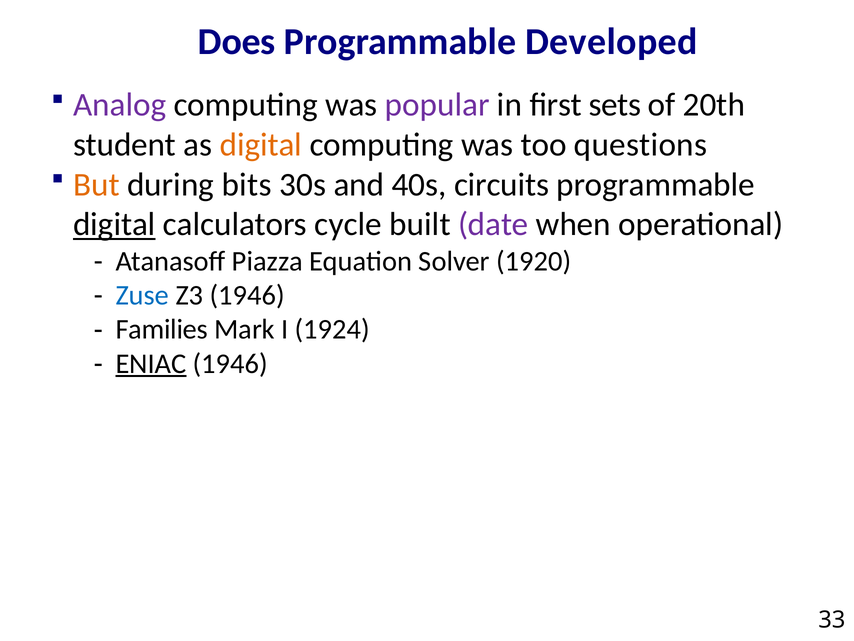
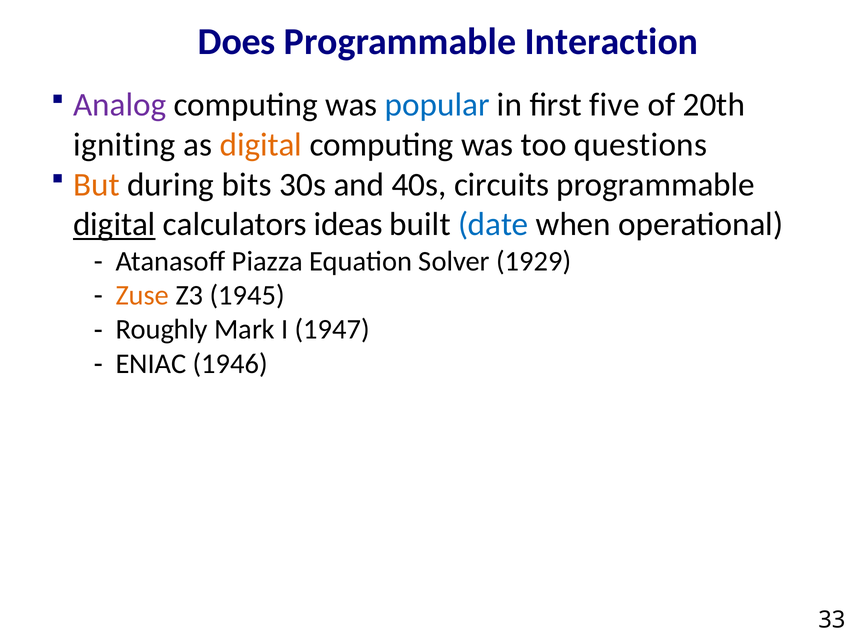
Developed: Developed -> Interaction (612, 42)
popular colour: purple -> blue (437, 105)
sets: sets -> five (615, 105)
student: student -> igniting (124, 145)
cycle: cycle -> ideas (348, 224)
date colour: purple -> blue (493, 224)
1920: 1920 -> 1929 (534, 261)
Zuse colour: blue -> orange (142, 295)
Z3 1946: 1946 -> 1945 (247, 295)
Families: Families -> Roughly (162, 329)
1924: 1924 -> 1947 (332, 329)
ENIAC underline: present -> none (151, 363)
